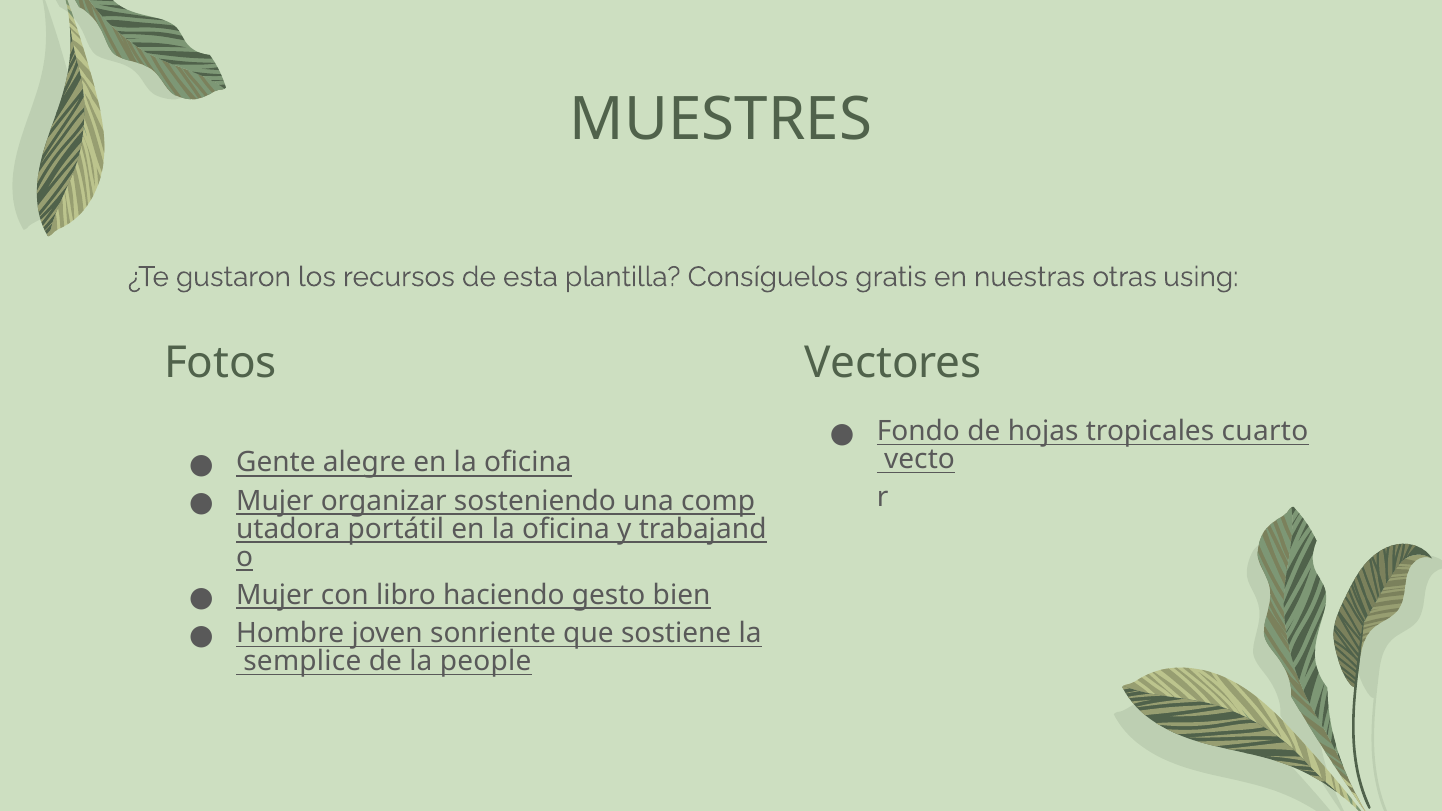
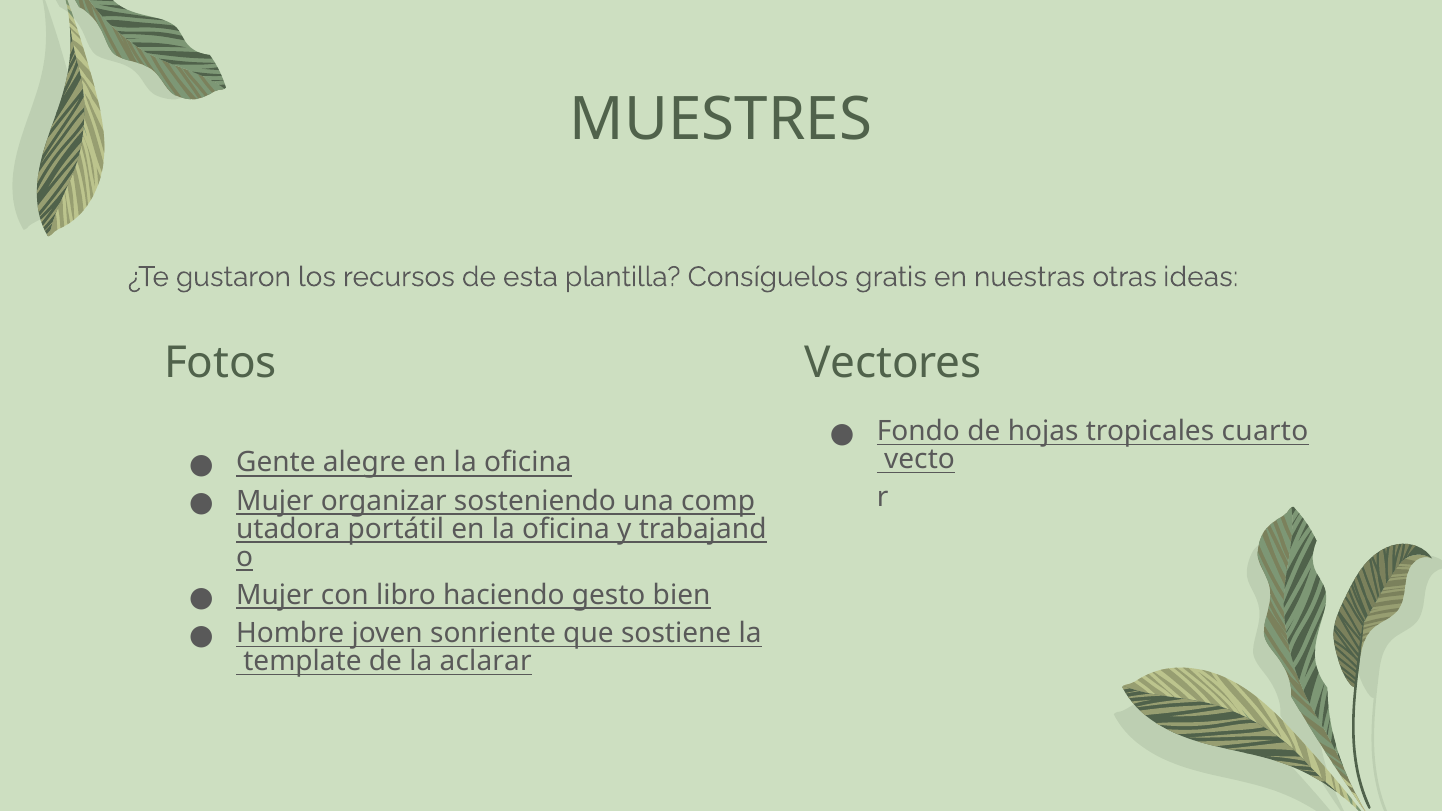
using: using -> ideas (1201, 277)
semplice: semplice -> template (302, 662)
people: people -> aclarar (486, 662)
